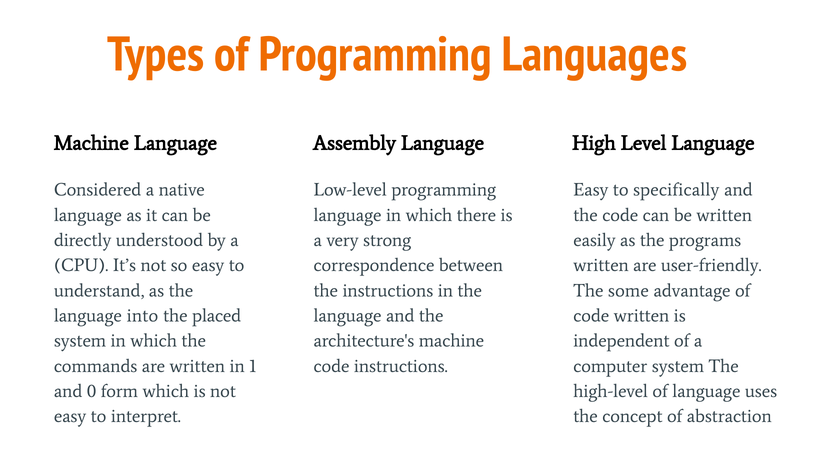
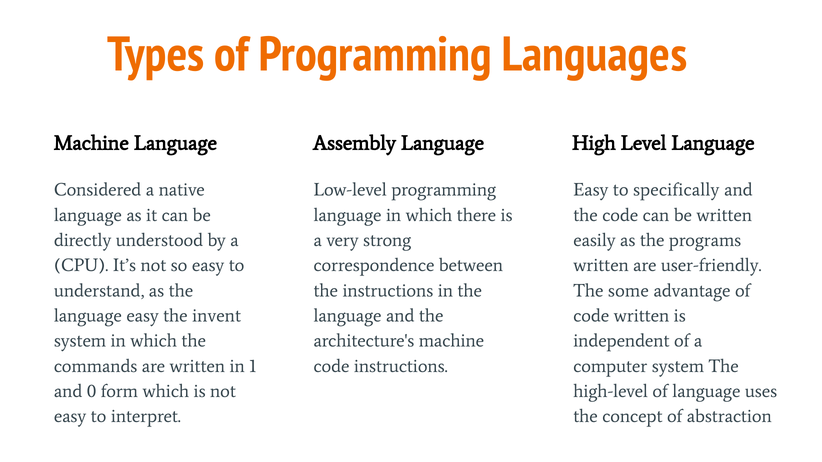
into: into -> easy (143, 316)
placed: placed -> invent (217, 316)
